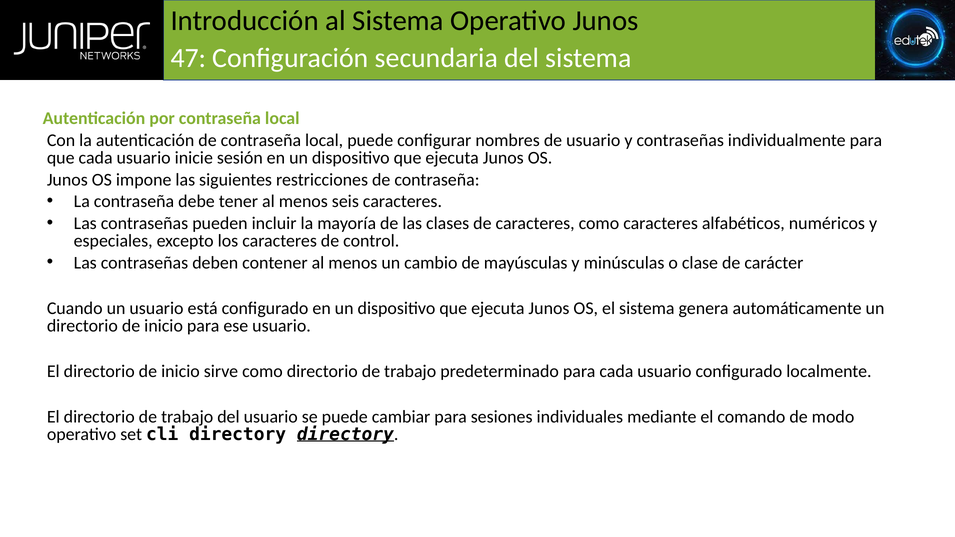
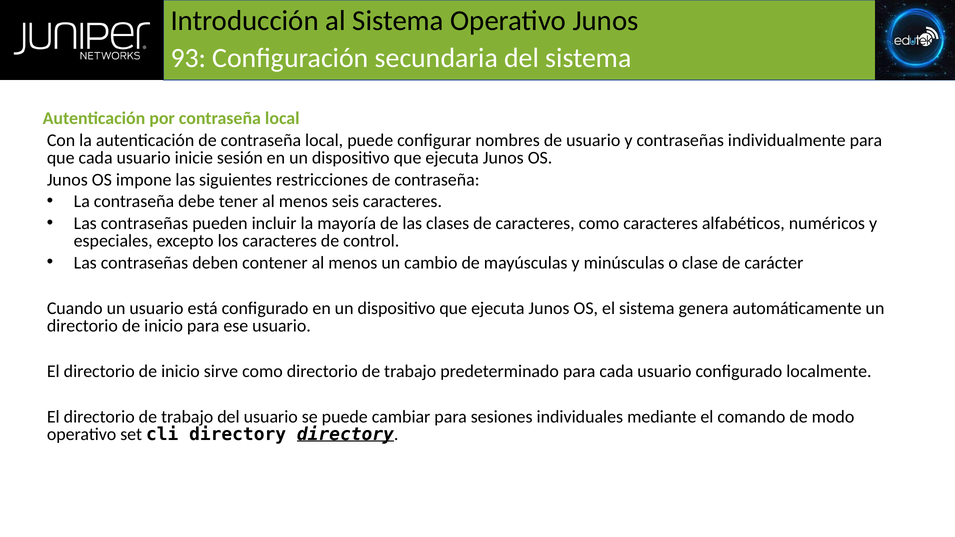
47: 47 -> 93 (188, 58)
